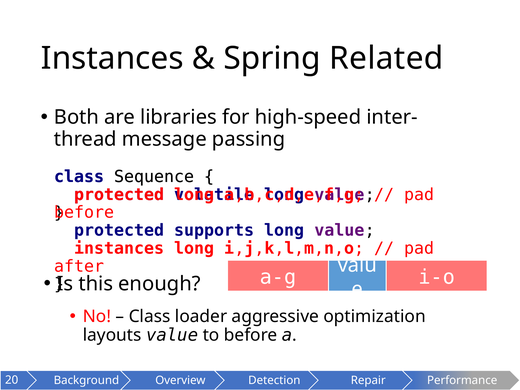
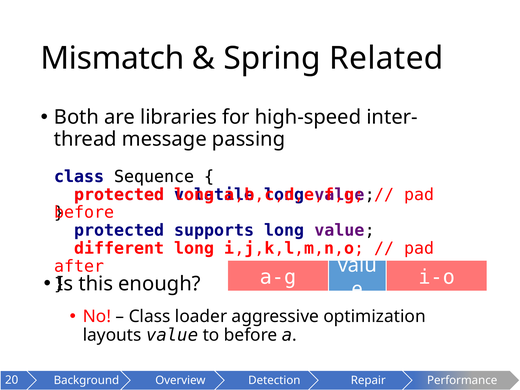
Instances: Instances -> Mismatch (112, 58)
instances: instances -> different (119, 248)
